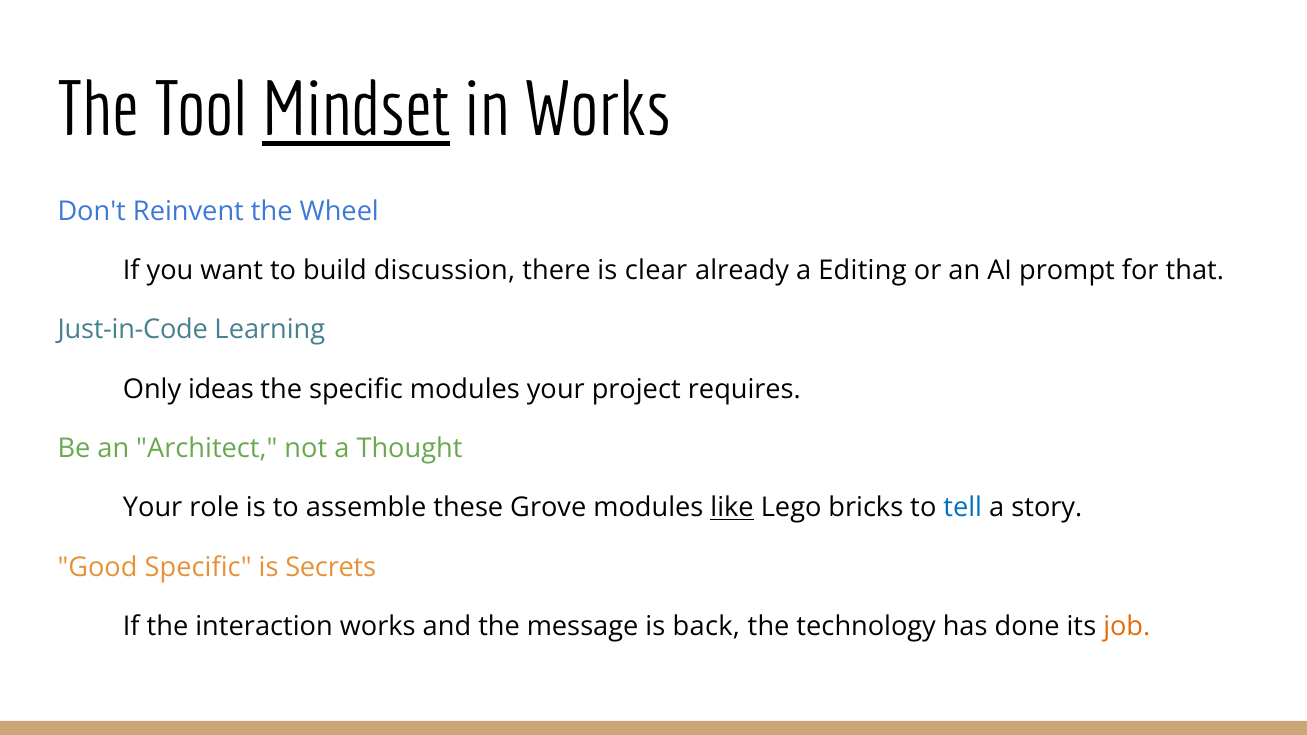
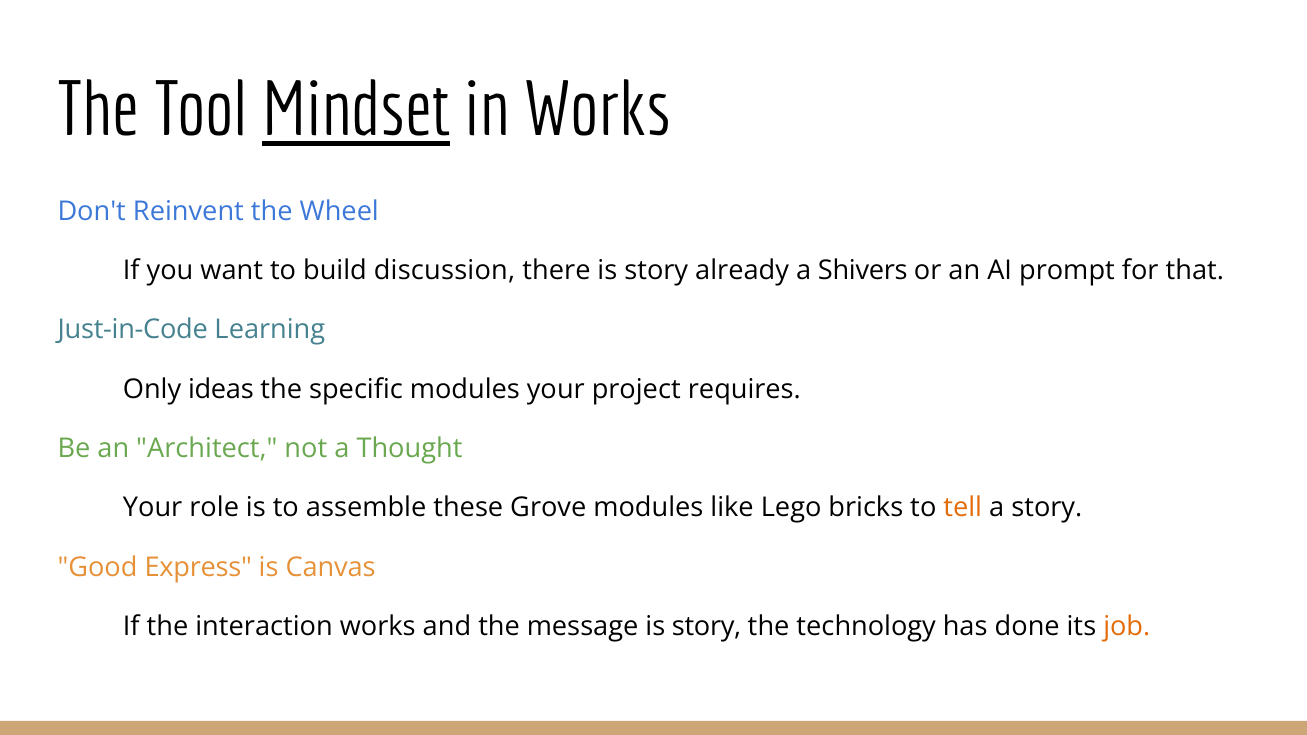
there is clear: clear -> story (656, 271)
Editing: Editing -> Shivers (863, 271)
like underline: present -> none (732, 508)
tell colour: blue -> orange (963, 508)
Good Specific: Specific -> Express (198, 567)
Secrets: Secrets -> Canvas (331, 567)
message is back: back -> story (707, 627)
